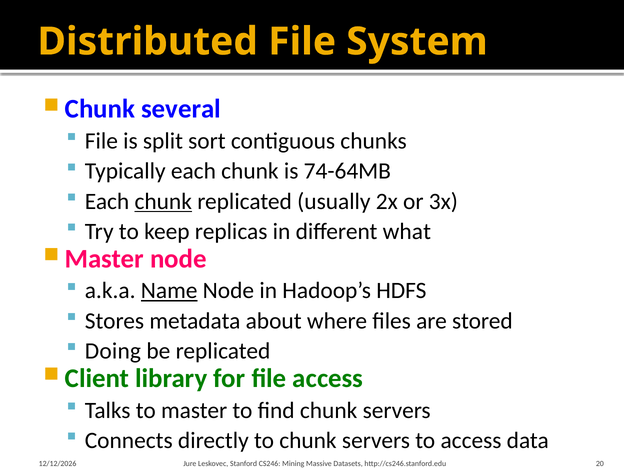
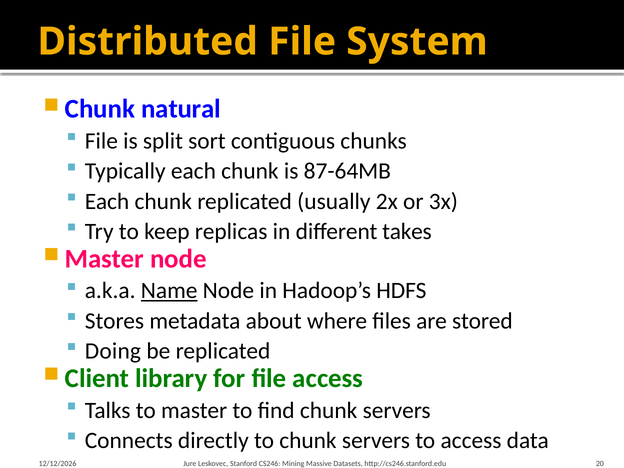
several: several -> natural (181, 109)
74-64MB: 74-64MB -> 87-64MB (347, 171)
chunk underline: present -> none (163, 201)
what: what -> takes (407, 232)
